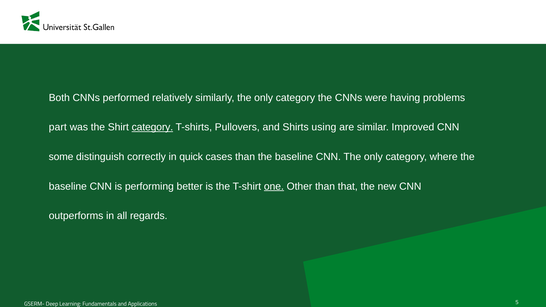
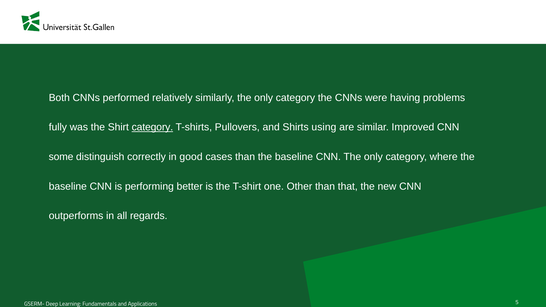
part: part -> fully (58, 127)
quick: quick -> good (191, 157)
one underline: present -> none (274, 186)
